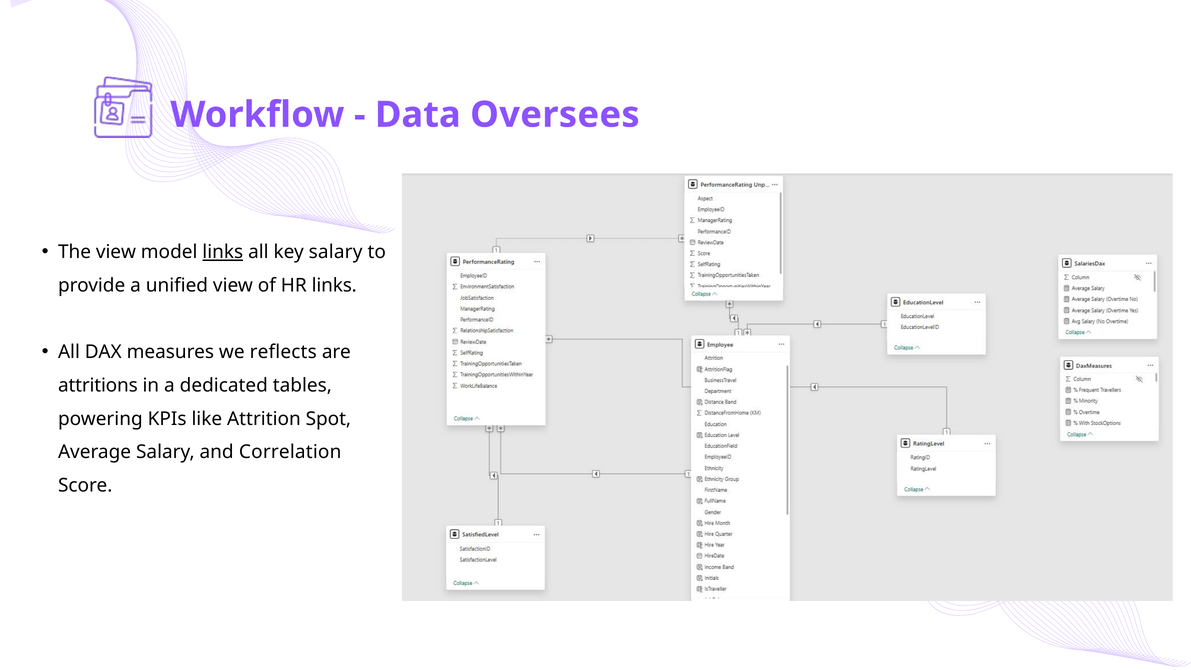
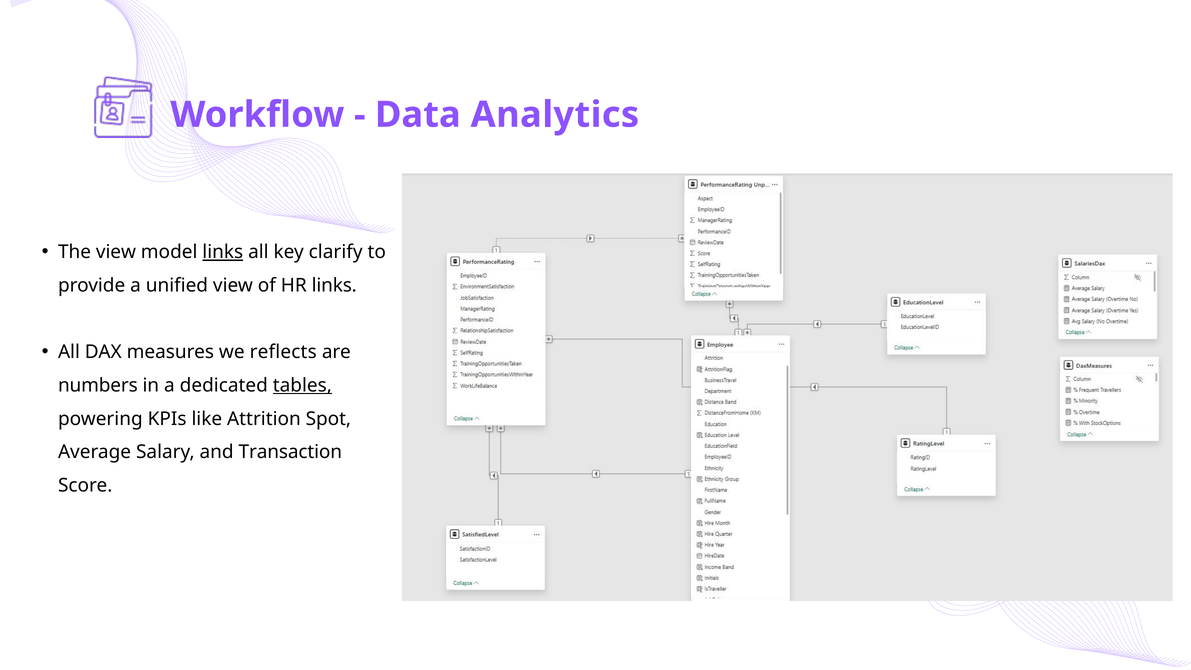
Oversees: Oversees -> Analytics (555, 115)
key salary: salary -> clarify (336, 252)
attritions: attritions -> numbers (98, 385)
tables underline: none -> present (302, 385)
Correlation: Correlation -> Transaction (290, 452)
